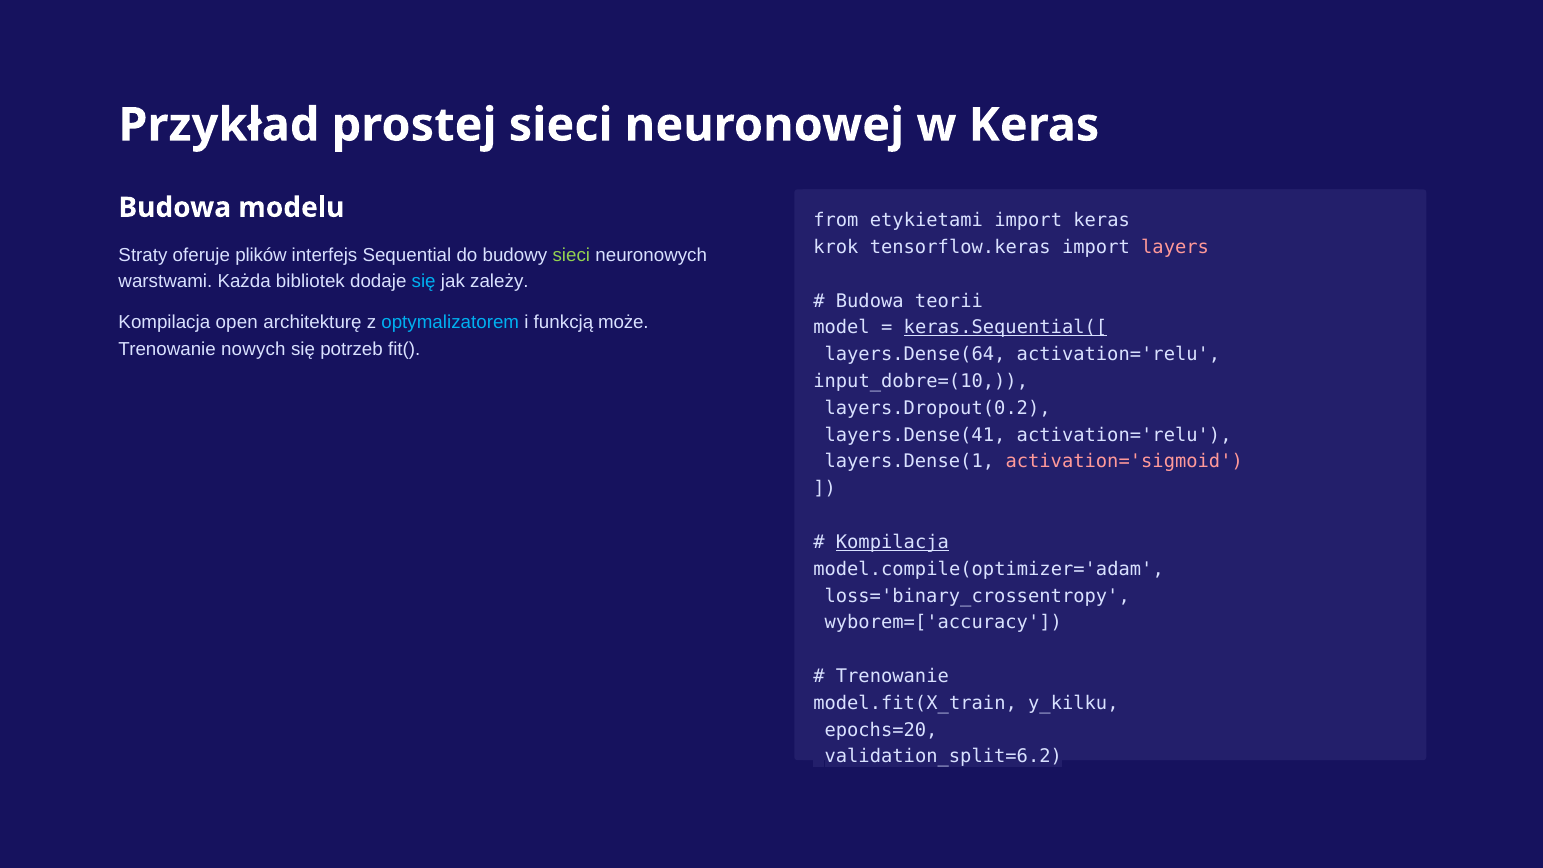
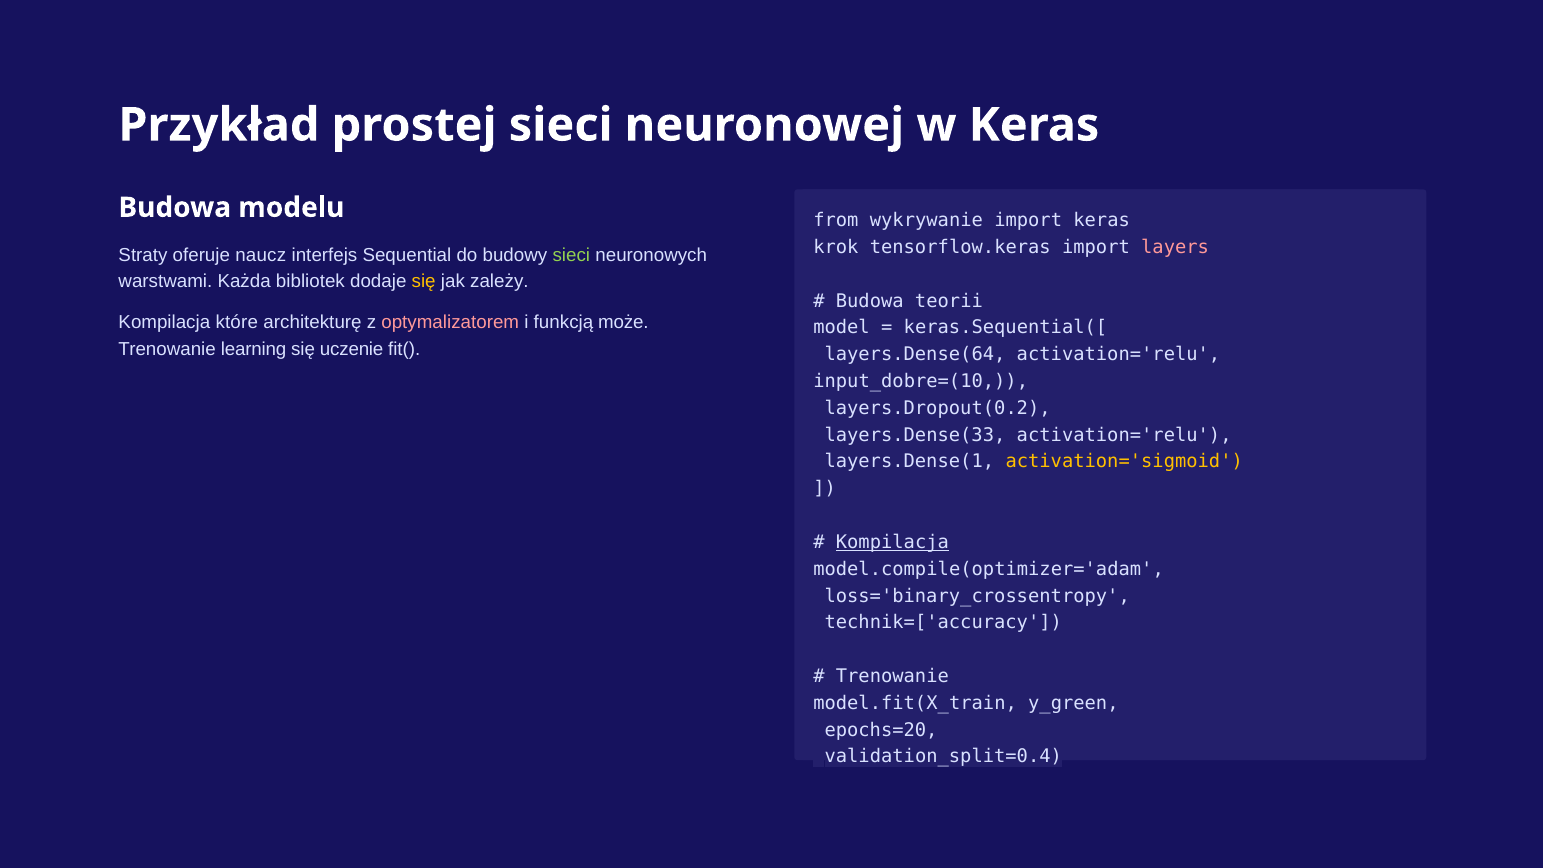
etykietami: etykietami -> wykrywanie (926, 221)
plików: plików -> naucz (261, 255)
się colour: light blue -> yellow (424, 282)
open: open -> które (237, 323)
optymalizatorem colour: light blue -> pink (450, 323)
keras.Sequential([ underline: present -> none (1005, 328)
nowych: nowych -> learning (254, 349)
potrzeb: potrzeb -> uczenie (352, 349)
layers.Dense(41: layers.Dense(41 -> layers.Dense(33 (915, 435)
activation='sigmoid colour: pink -> yellow (1124, 462)
wyborem=['accuracy: wyborem=['accuracy -> technik=['accuracy (943, 623)
y_kilku: y_kilku -> y_green (1073, 703)
validation_split=6.2: validation_split=6.2 -> validation_split=0.4 (943, 757)
